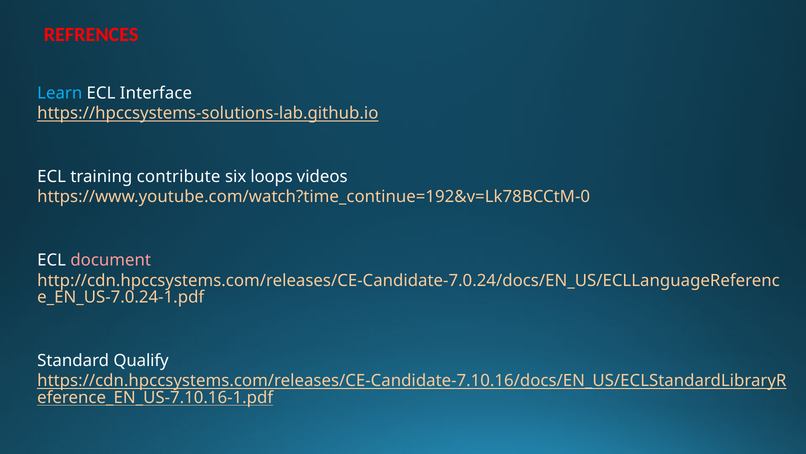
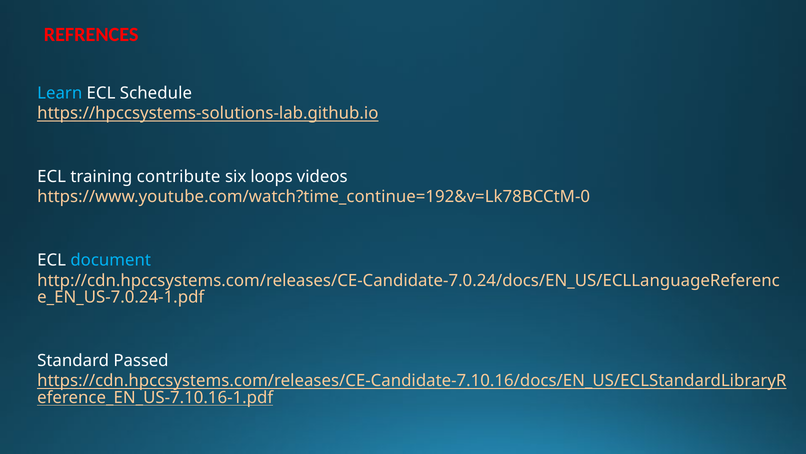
Interface: Interface -> Schedule (156, 93)
document colour: pink -> light blue (111, 260)
Qualify: Qualify -> Passed (141, 360)
